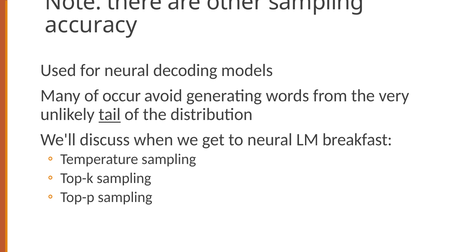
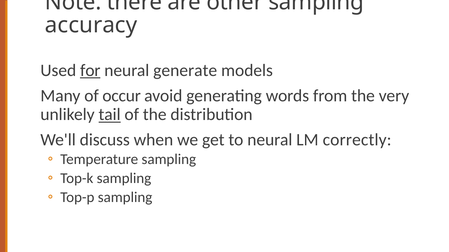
for underline: none -> present (90, 71)
decoding: decoding -> generate (185, 71)
breakfast: breakfast -> correctly (357, 140)
